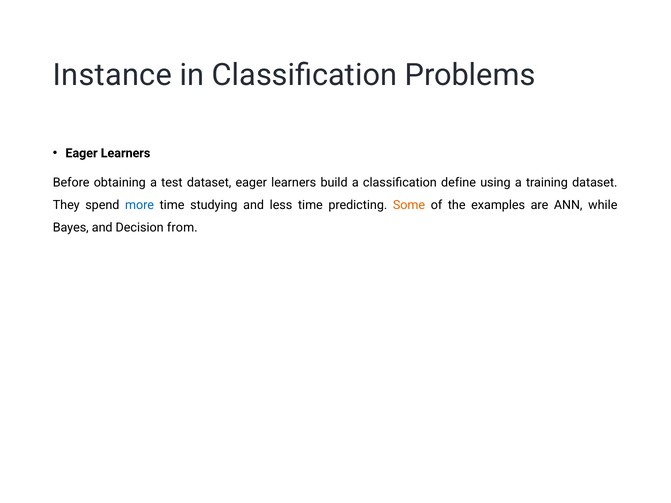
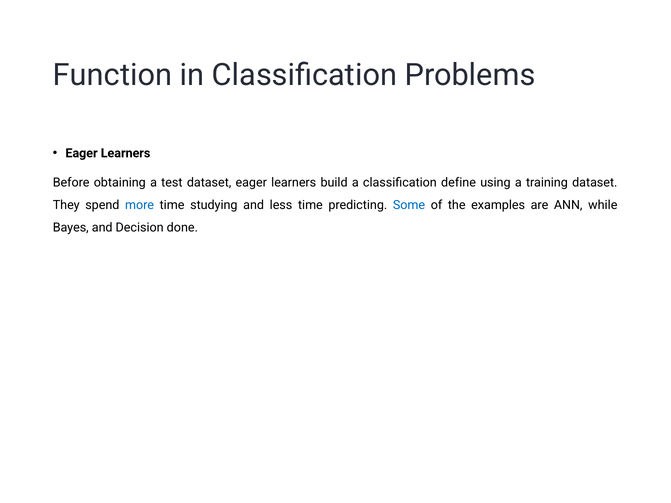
Instance: Instance -> Function (113, 75)
Some colour: orange -> blue (409, 205)
from: from -> done (182, 228)
